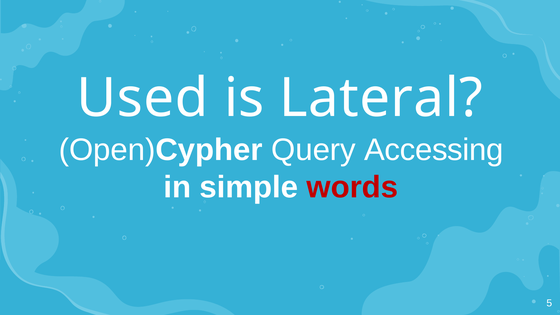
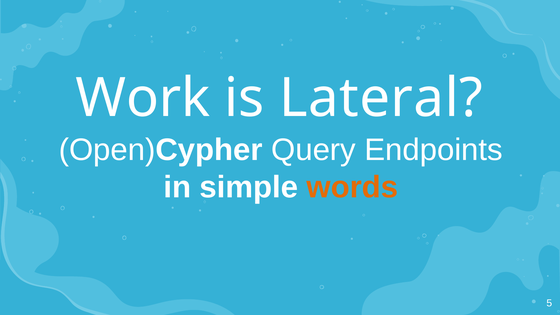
Used: Used -> Work (143, 98)
Accessing: Accessing -> Endpoints (434, 150)
words colour: red -> orange (352, 187)
